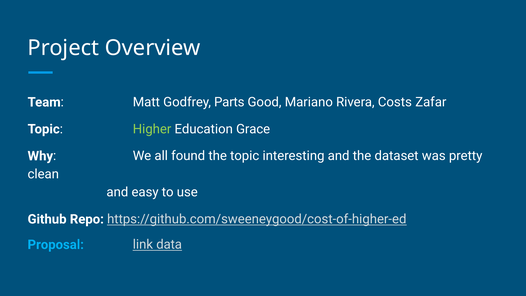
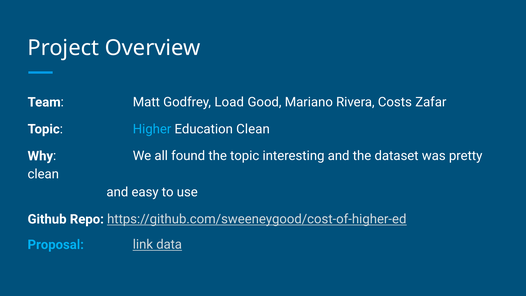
Parts: Parts -> Load (229, 102)
Higher colour: light green -> light blue (152, 129)
Education Grace: Grace -> Clean (253, 129)
